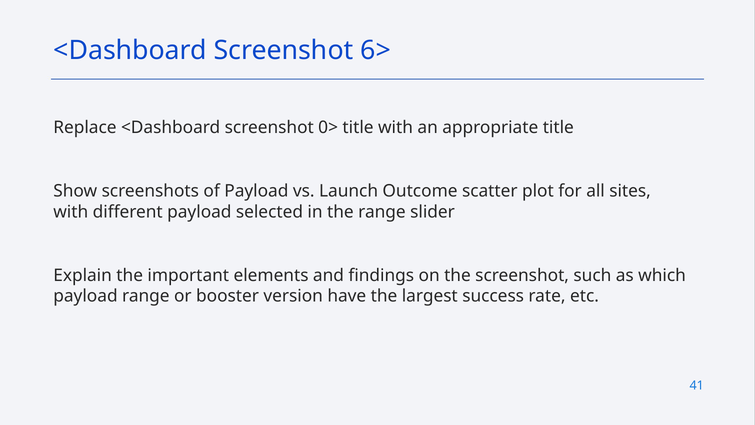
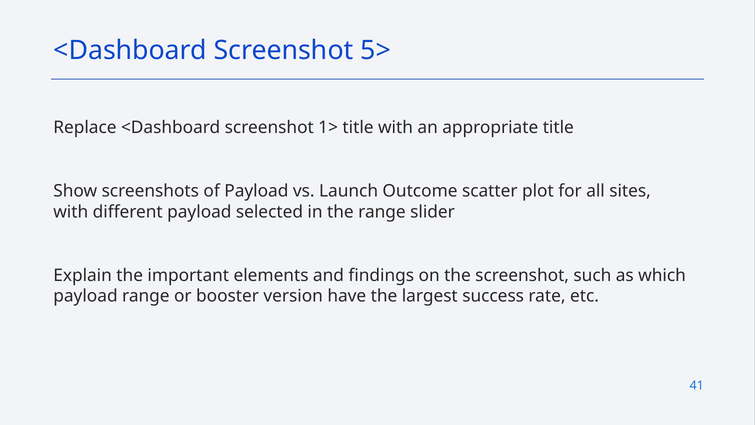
6>: 6> -> 5> (376, 50)
0>: 0> -> 1> (328, 127)
